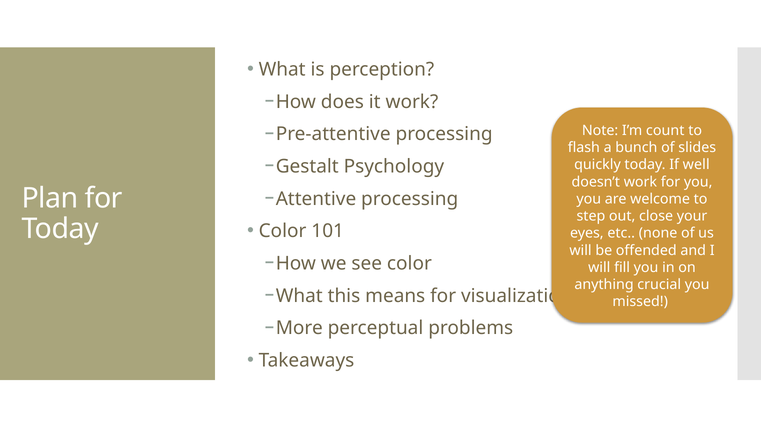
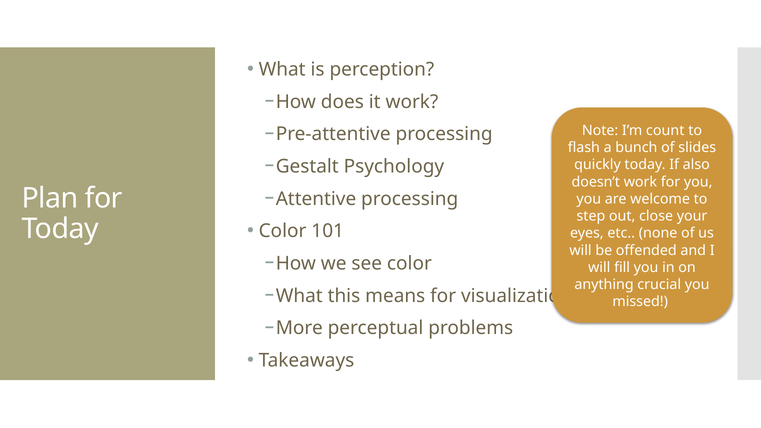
well: well -> also (696, 165)
